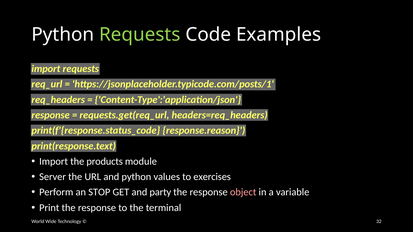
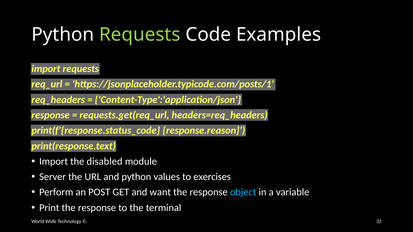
products: products -> disabled (105, 162)
STOP: STOP -> POST (99, 193)
party: party -> want (160, 193)
object colour: pink -> light blue (243, 193)
